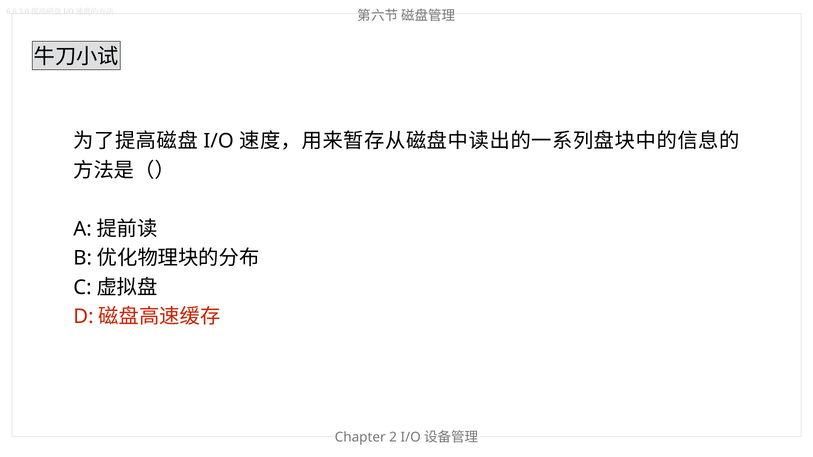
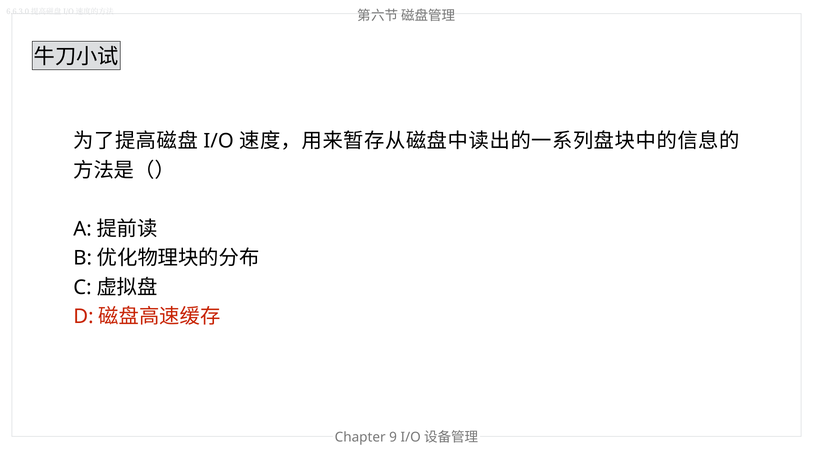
2: 2 -> 9 (393, 438)
